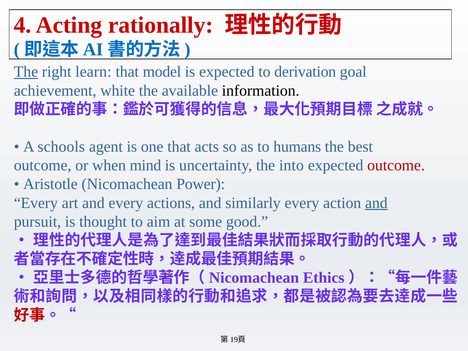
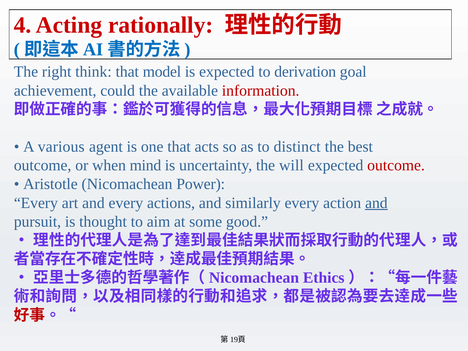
The underline: present -> none (26, 72)
learn: learn -> think (93, 72)
white: white -> could (118, 91)
information colour: black -> red (261, 91)
schools: schools -> various (61, 147)
humans: humans -> distinct (297, 147)
into: into -> will (291, 165)
